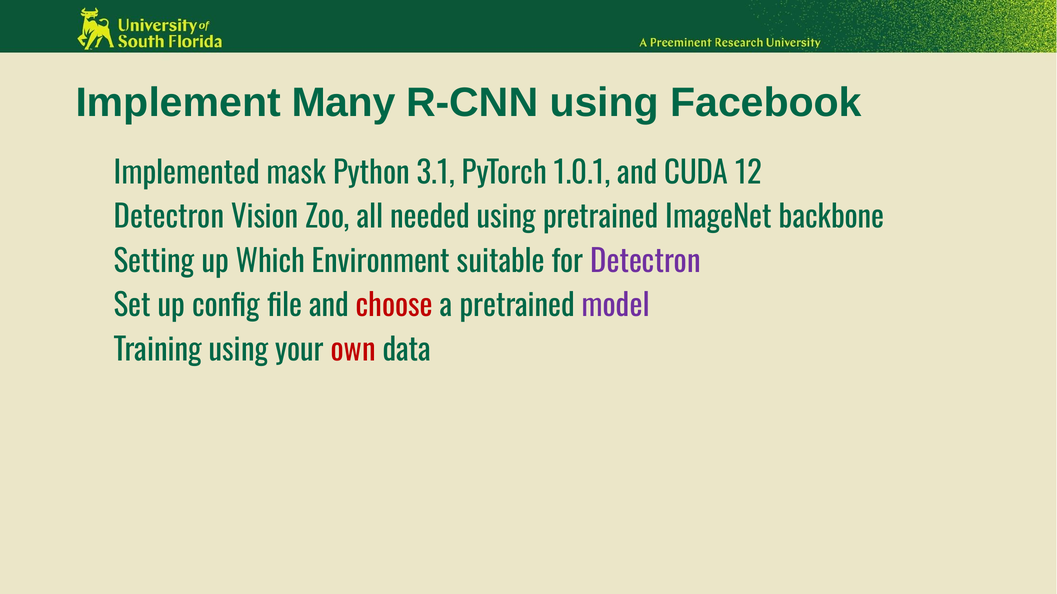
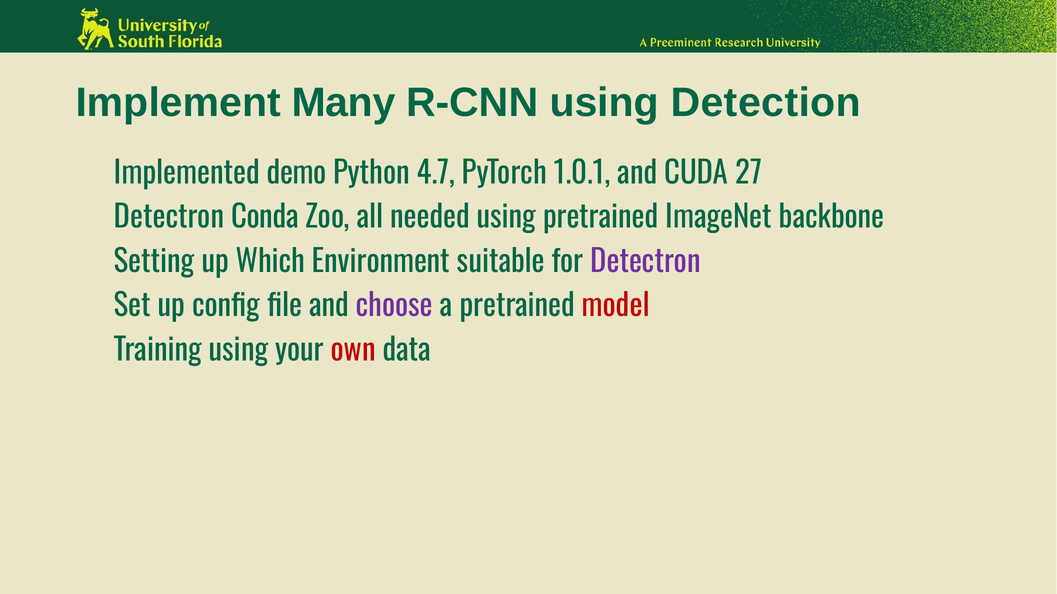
Facebook: Facebook -> Detection (766, 103)
mask: mask -> demo (297, 174)
3.1: 3.1 -> 4.7 (436, 174)
12: 12 -> 27 (749, 174)
Vision: Vision -> Conda (265, 218)
choose colour: red -> purple (394, 307)
model colour: purple -> red (616, 307)
